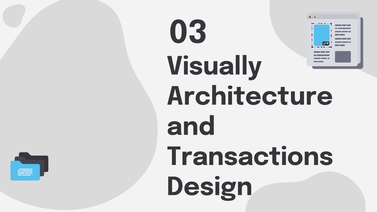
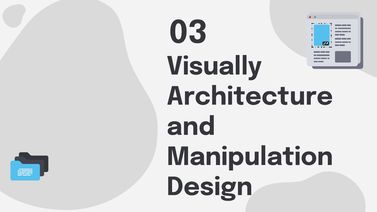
Transactions: Transactions -> Manipulation (250, 157)
